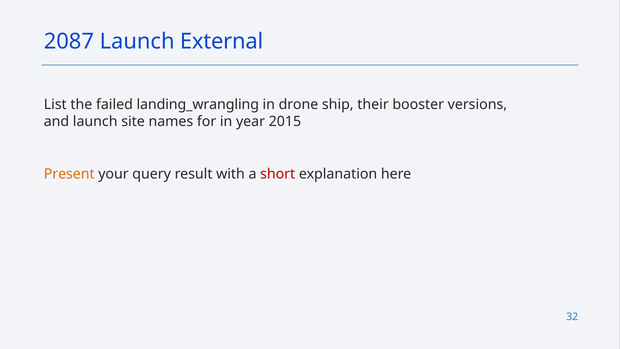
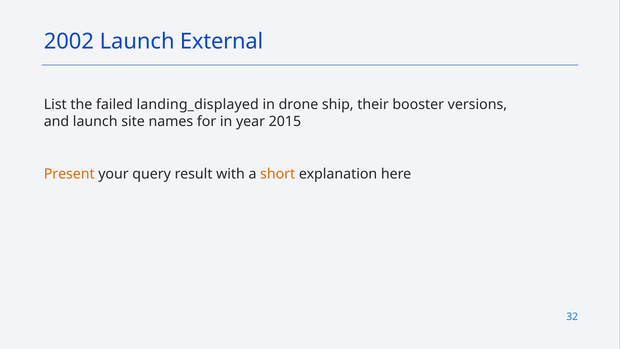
2087: 2087 -> 2002 (69, 41)
landing_wrangling: landing_wrangling -> landing_displayed (198, 105)
short colour: red -> orange (278, 174)
